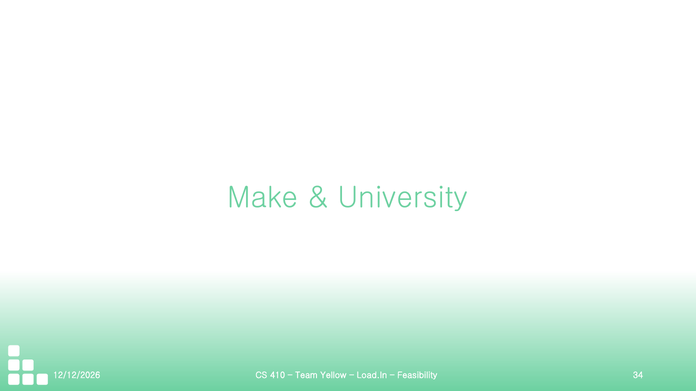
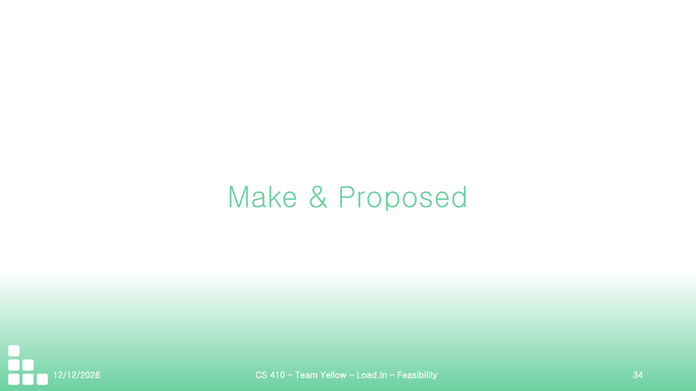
University: University -> Proposed (403, 198)
